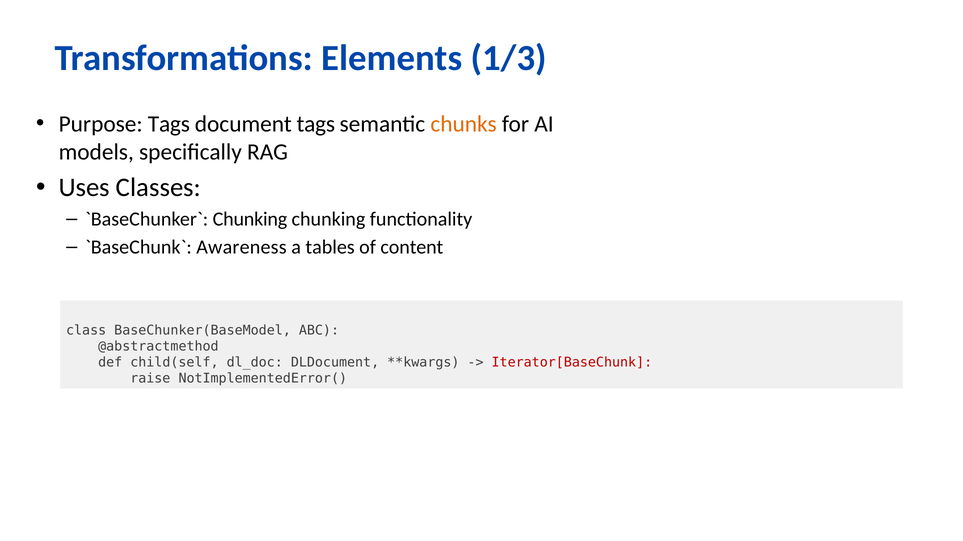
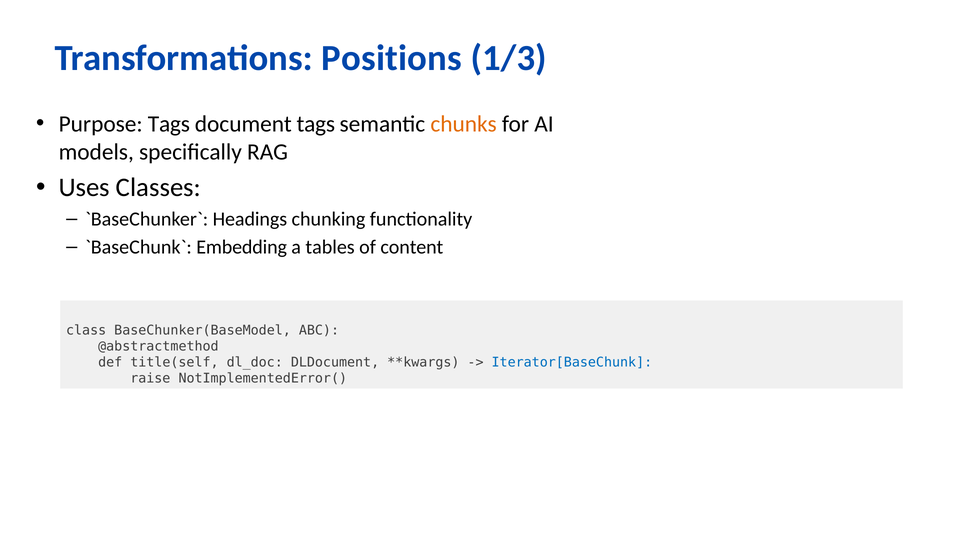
Elements: Elements -> Positions (392, 58)
Chunking: Chunking -> Headings (250, 219)
Awareness: Awareness -> Embedding (242, 248)
child(self: child(self -> title(self (174, 363)
Iterator[BaseChunk colour: red -> blue (572, 363)
